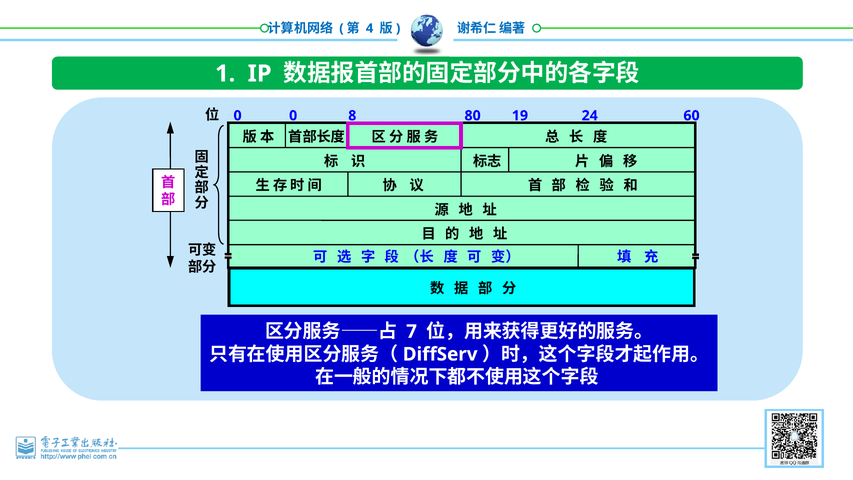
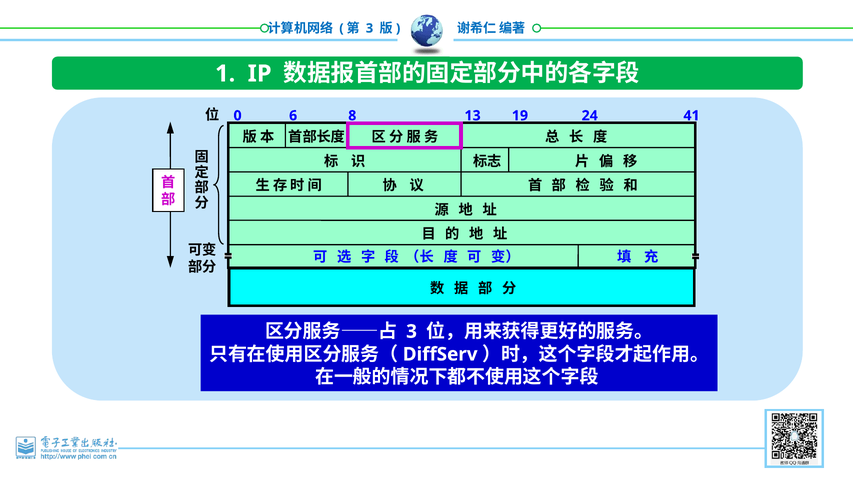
4: 4 -> 3 (370, 28)
0 0: 0 -> 6 (293, 116)
80: 80 -> 13 (473, 116)
60: 60 -> 41 (692, 116)
7: 7 -> 3 (412, 331)
